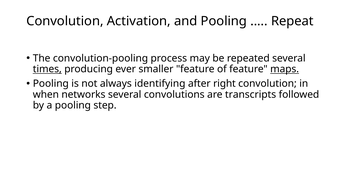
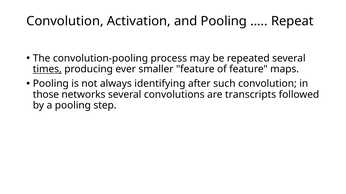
maps underline: present -> none (285, 69)
right: right -> such (224, 84)
when: when -> those (46, 95)
